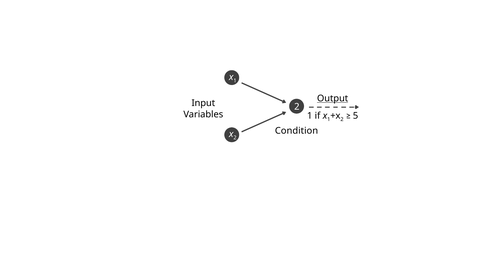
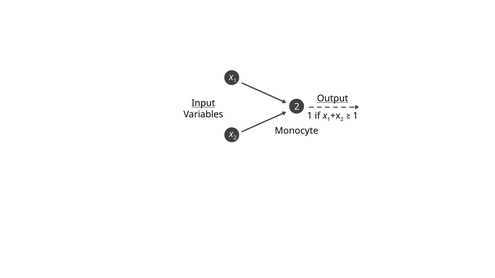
Input underline: none -> present (203, 103)
5: 5 -> 1 (356, 116)
Condition: Condition -> Monocyte (297, 131)
